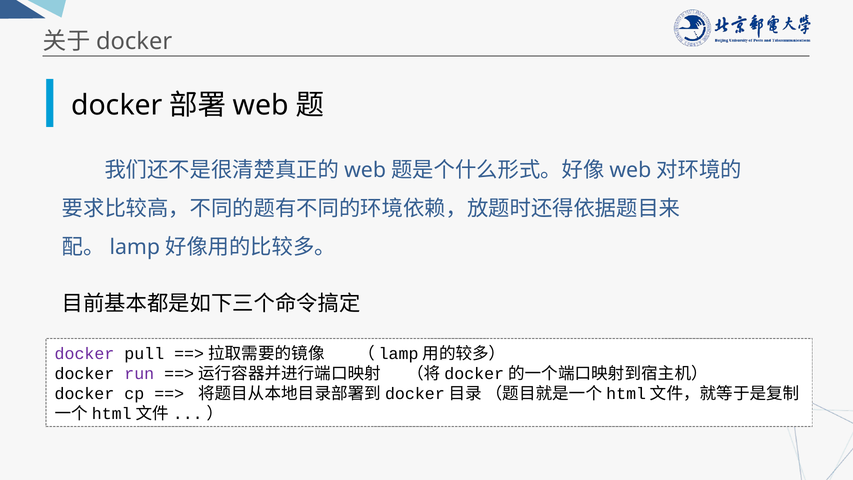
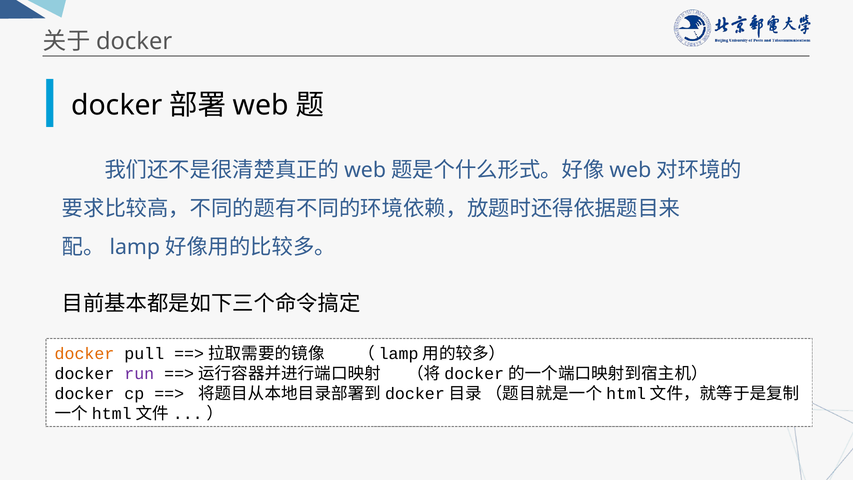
docker colour: purple -> orange (84, 354)
